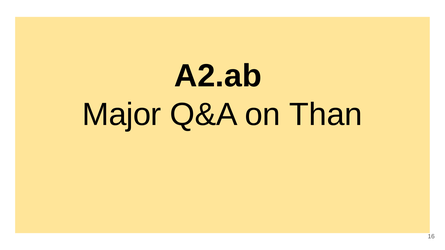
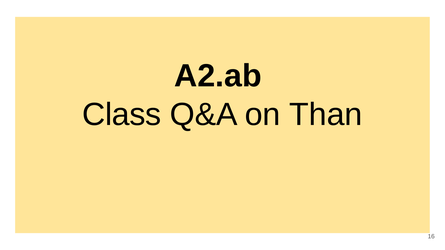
Major: Major -> Class (122, 115)
